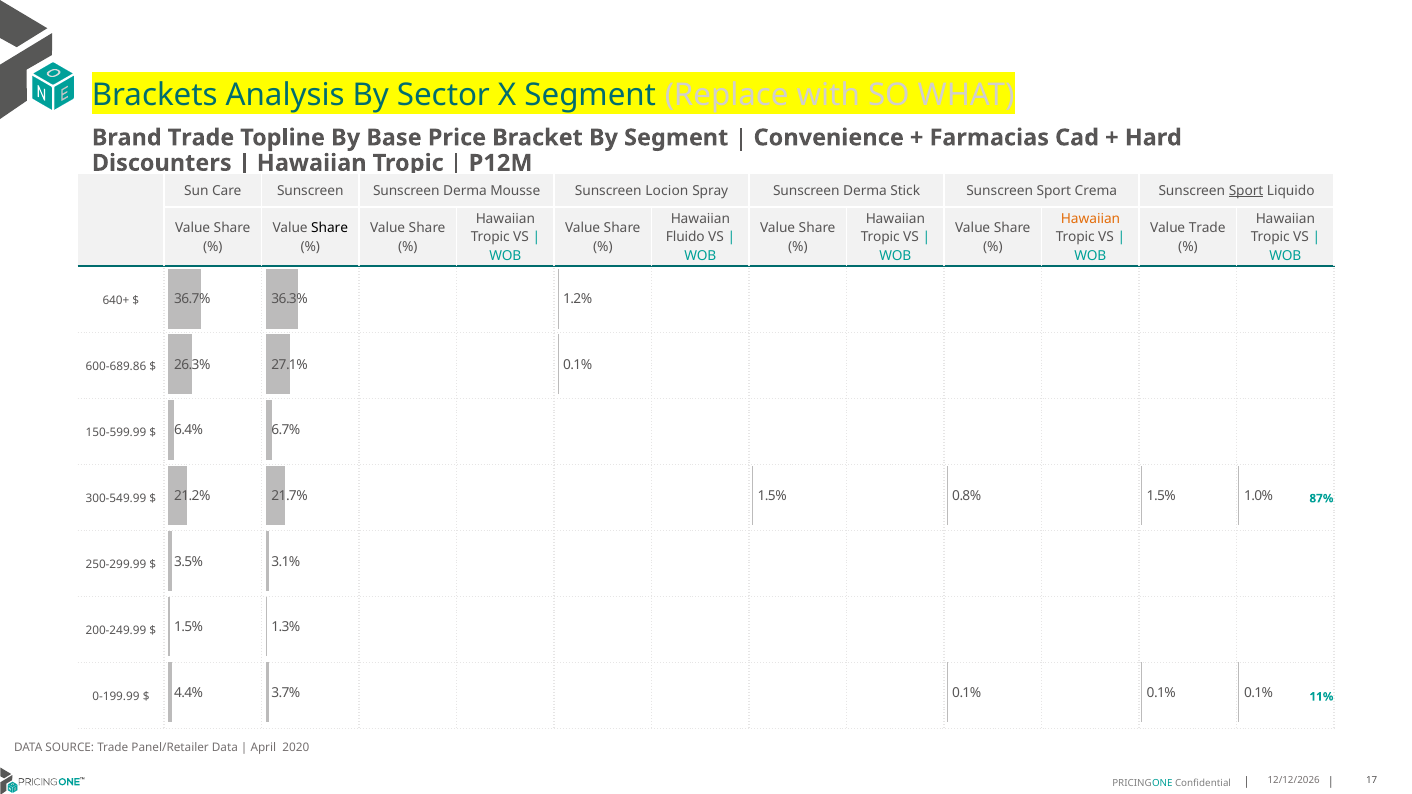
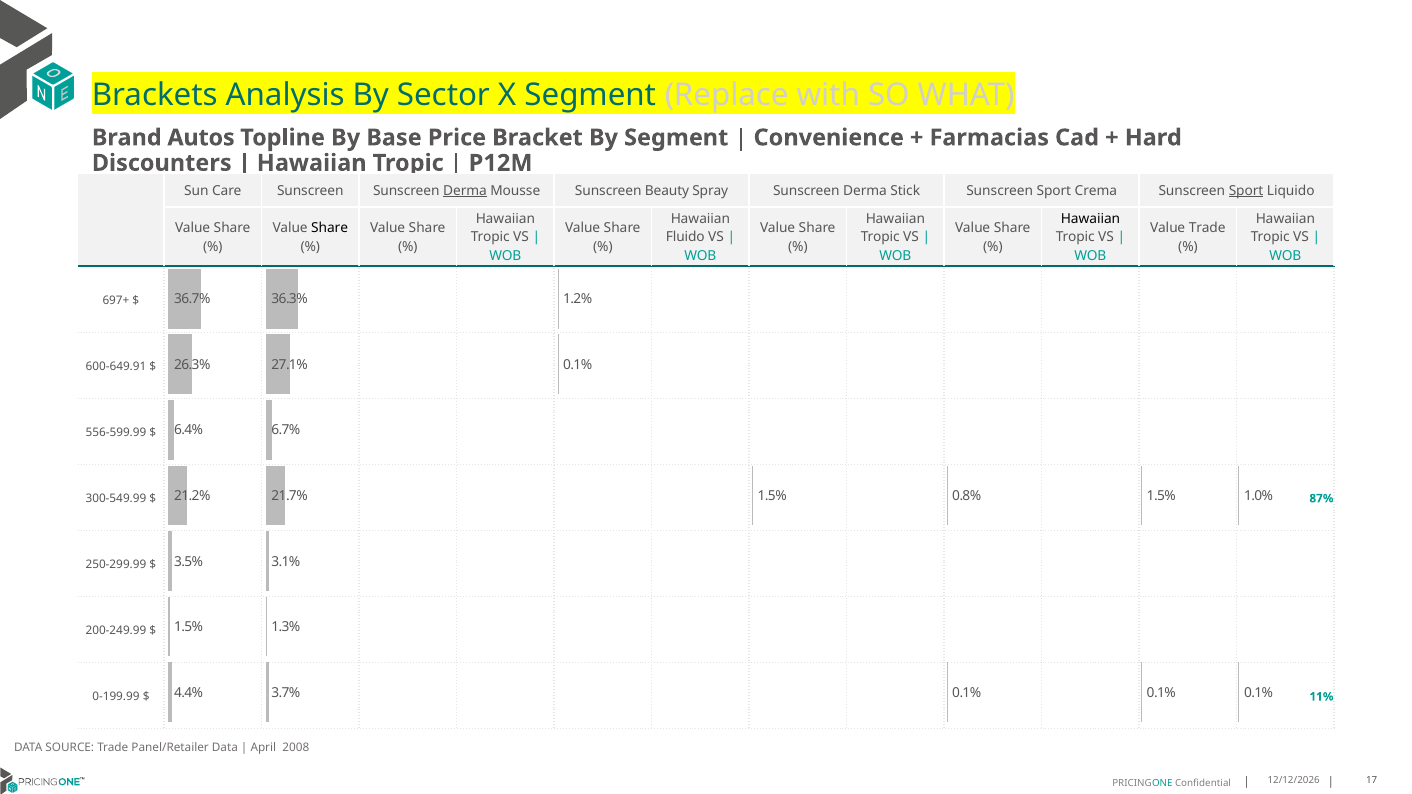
Brand Trade: Trade -> Autos (201, 138)
Derma underline: none -> present (465, 191)
Locion: Locion -> Beauty (667, 191)
Hawaiian colour: orange -> black (1090, 219)
640+: 640+ -> 697+ (116, 300)
600-689.86: 600-689.86 -> 600-649.91 (116, 366)
150-599.99: 150-599.99 -> 556-599.99 (116, 433)
2020: 2020 -> 2008 (296, 748)
